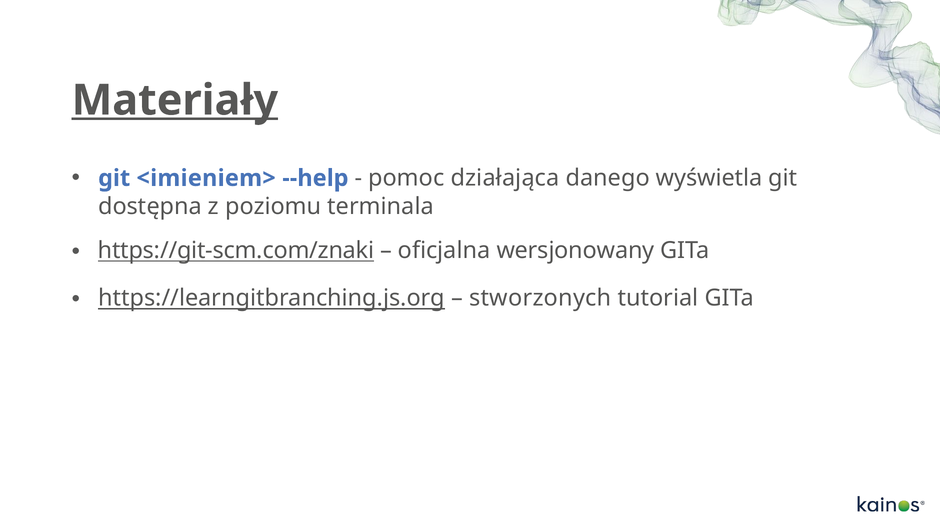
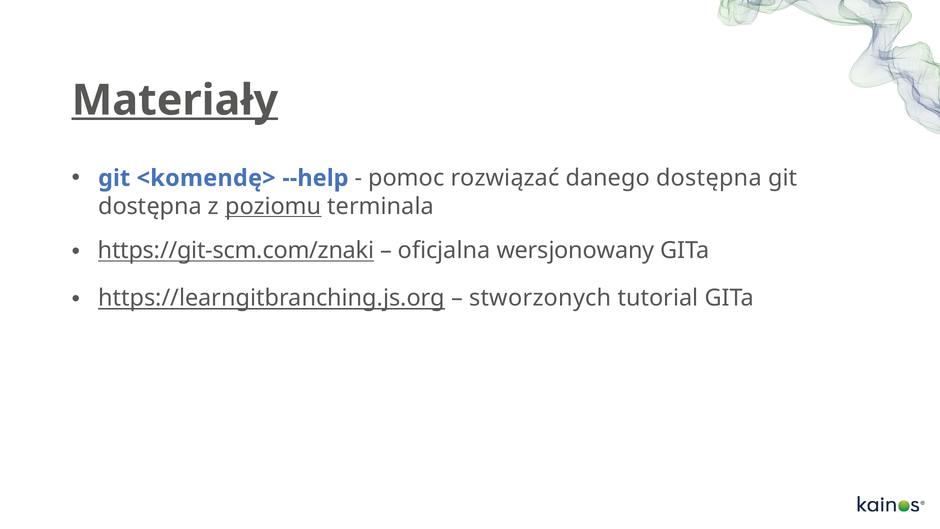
<imieniem>: <imieniem> -> <komendę> (206, 178)
działająca: działająca -> rozwiązać (505, 178)
danego wyświetla: wyświetla -> dostępna (709, 178)
poziomu underline: none -> present (273, 206)
